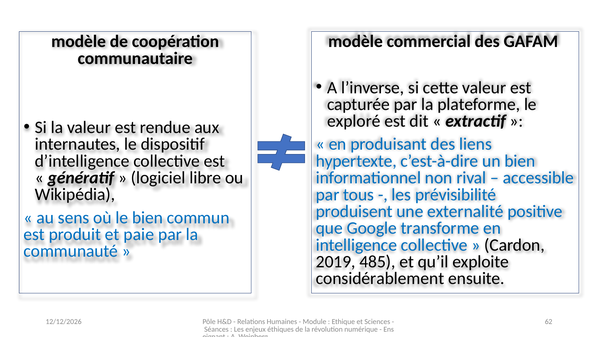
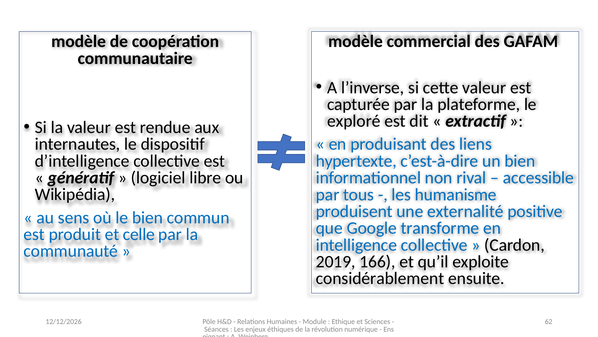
prévisibilité: prévisibilité -> humanisme (456, 194)
paie: paie -> celle (139, 234)
485: 485 -> 166 (377, 261)
